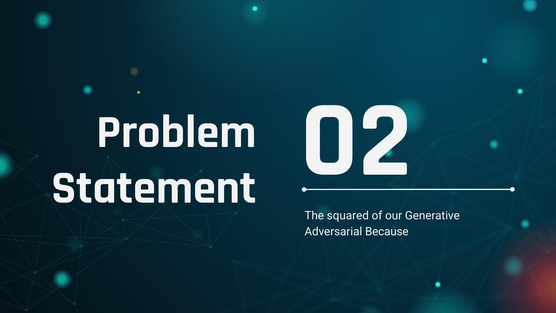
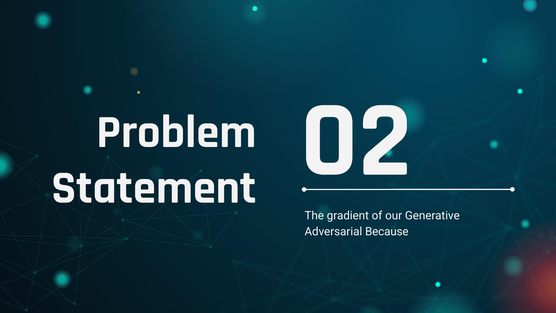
squared: squared -> gradient (348, 215)
